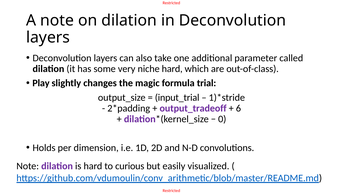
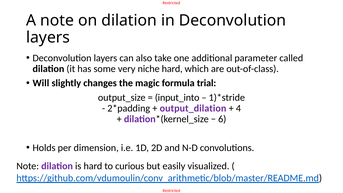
Play: Play -> Will (41, 83)
input_trial: input_trial -> input_into (177, 97)
output_tradeoff: output_tradeoff -> output_dilation (193, 108)
6: 6 -> 4 (238, 108)
0: 0 -> 6 (222, 119)
